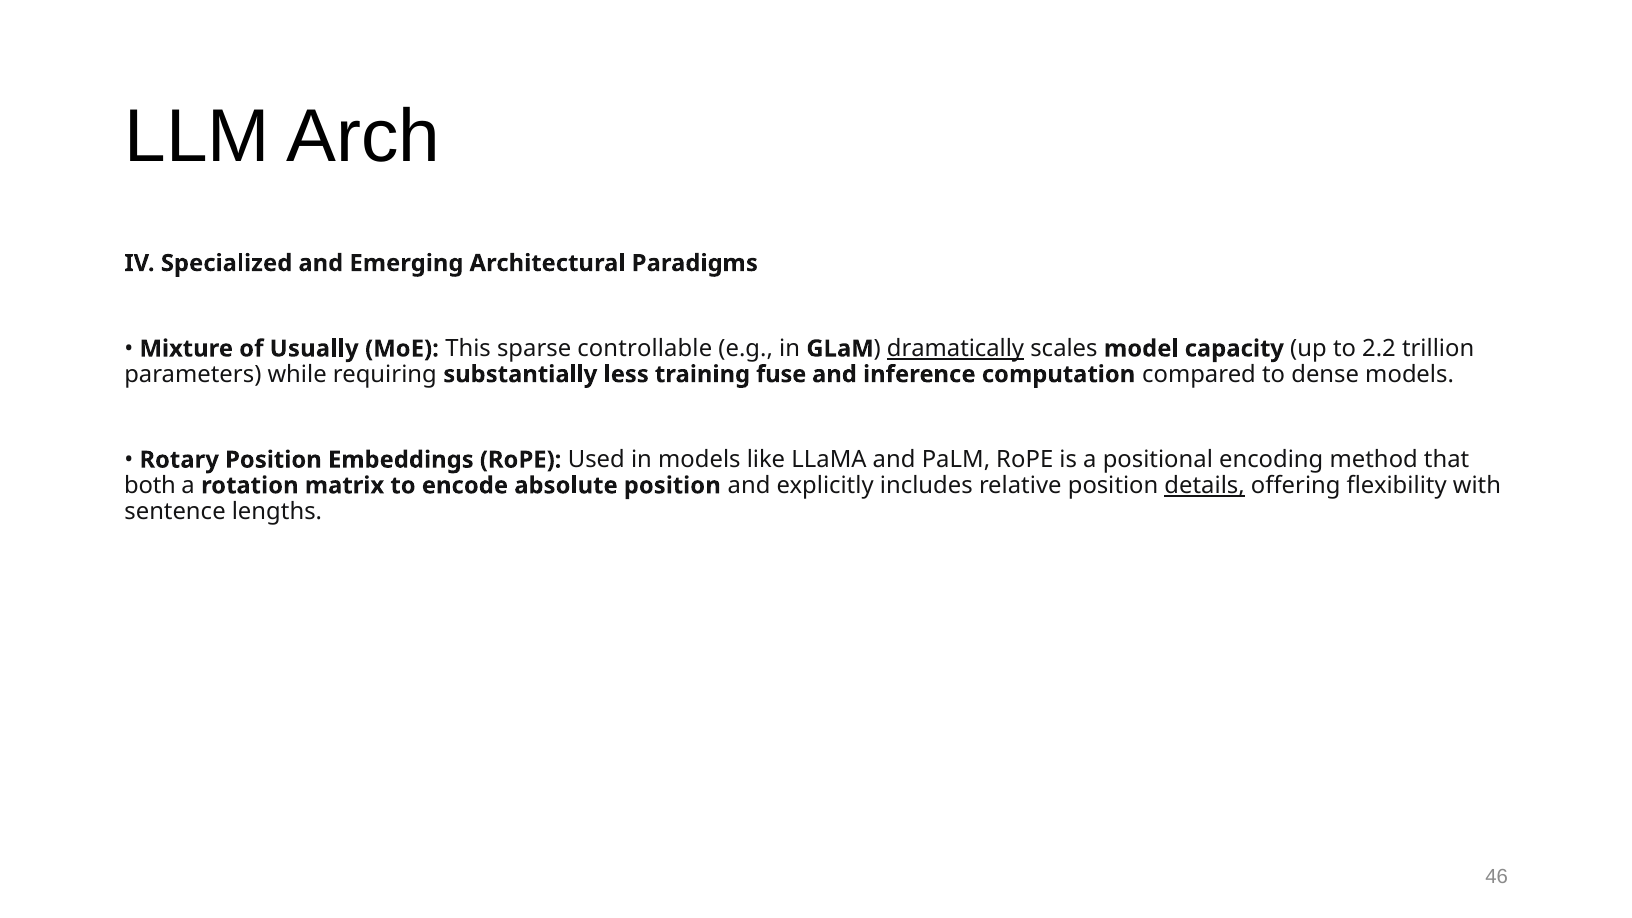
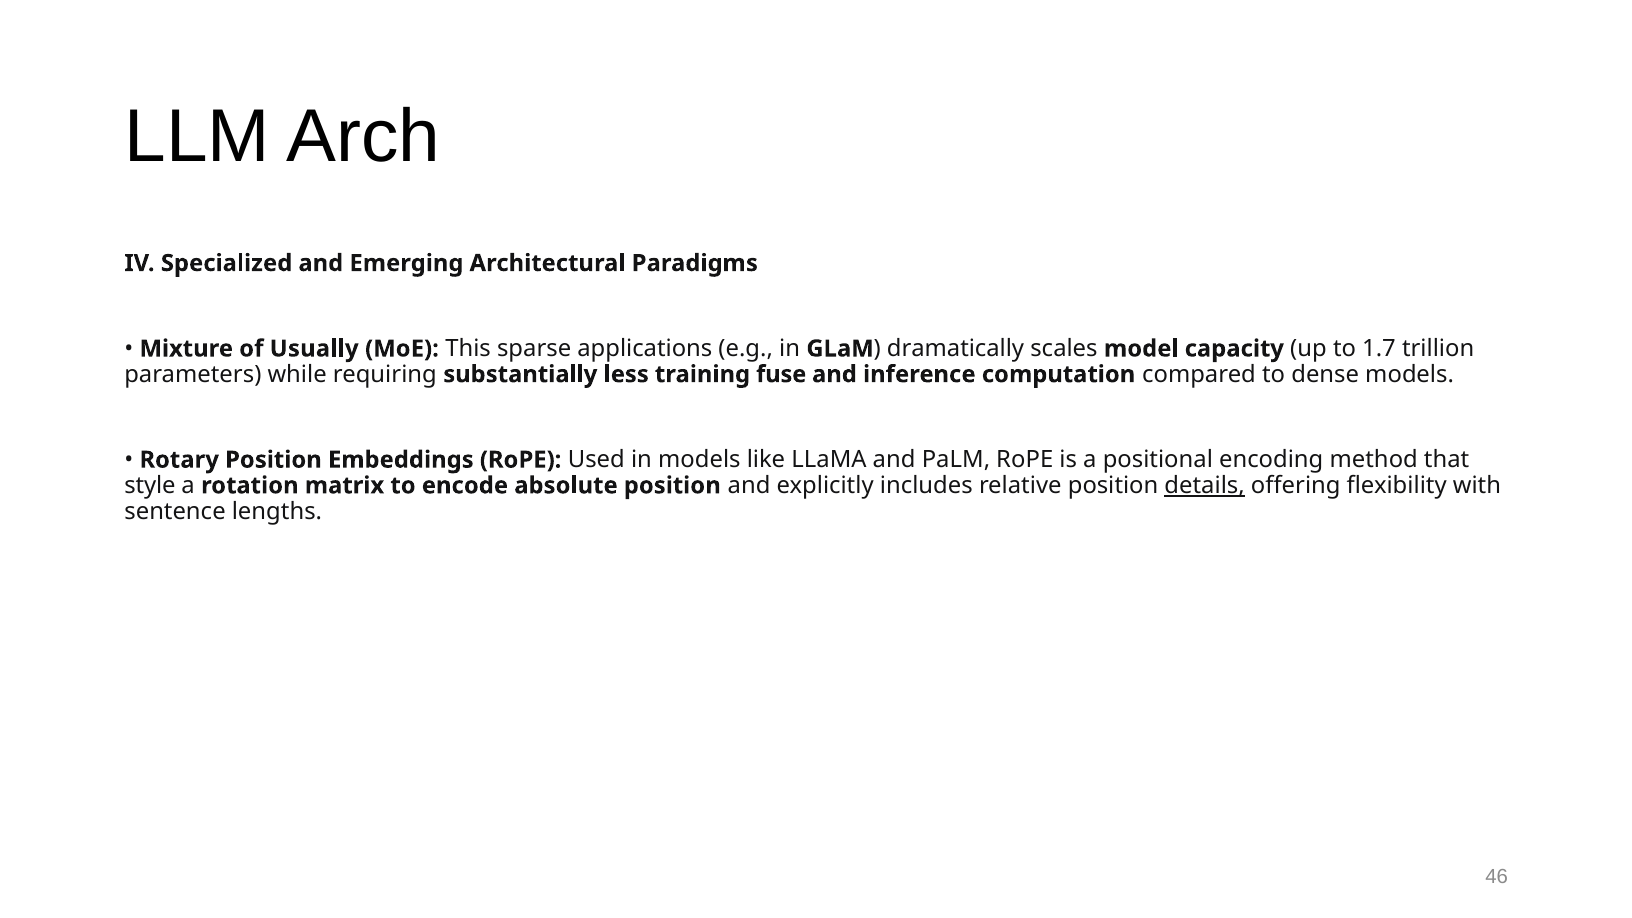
controllable: controllable -> applications (645, 349)
dramatically underline: present -> none (956, 349)
2.2: 2.2 -> 1.7 (1379, 349)
both: both -> style (150, 486)
